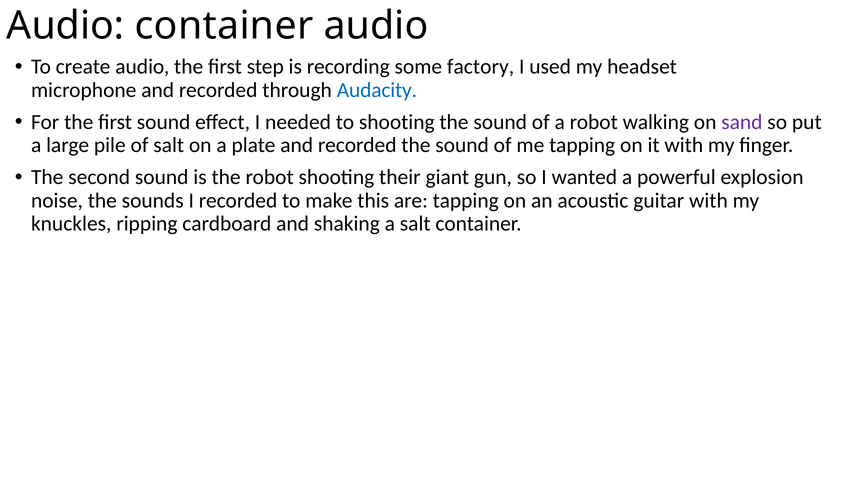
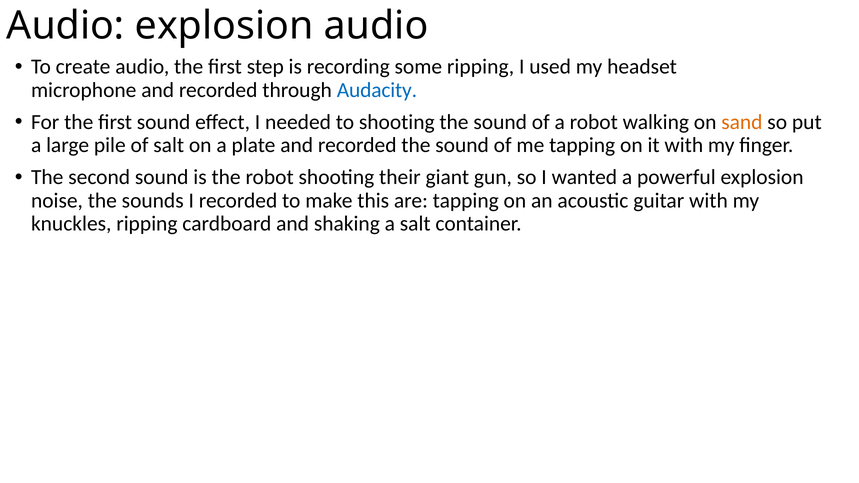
Audio container: container -> explosion (224, 26)
some factory: factory -> ripping (481, 67)
sand colour: purple -> orange (742, 122)
